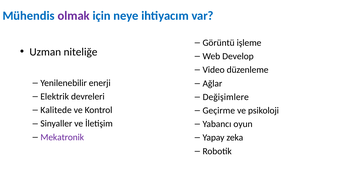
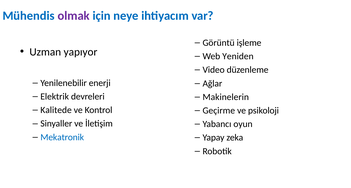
niteliğe: niteliğe -> yapıyor (81, 52)
Develop: Develop -> Yeniden (238, 56)
Değişimlere: Değişimlere -> Makinelerin (226, 97)
Mekatronik colour: purple -> blue (62, 137)
